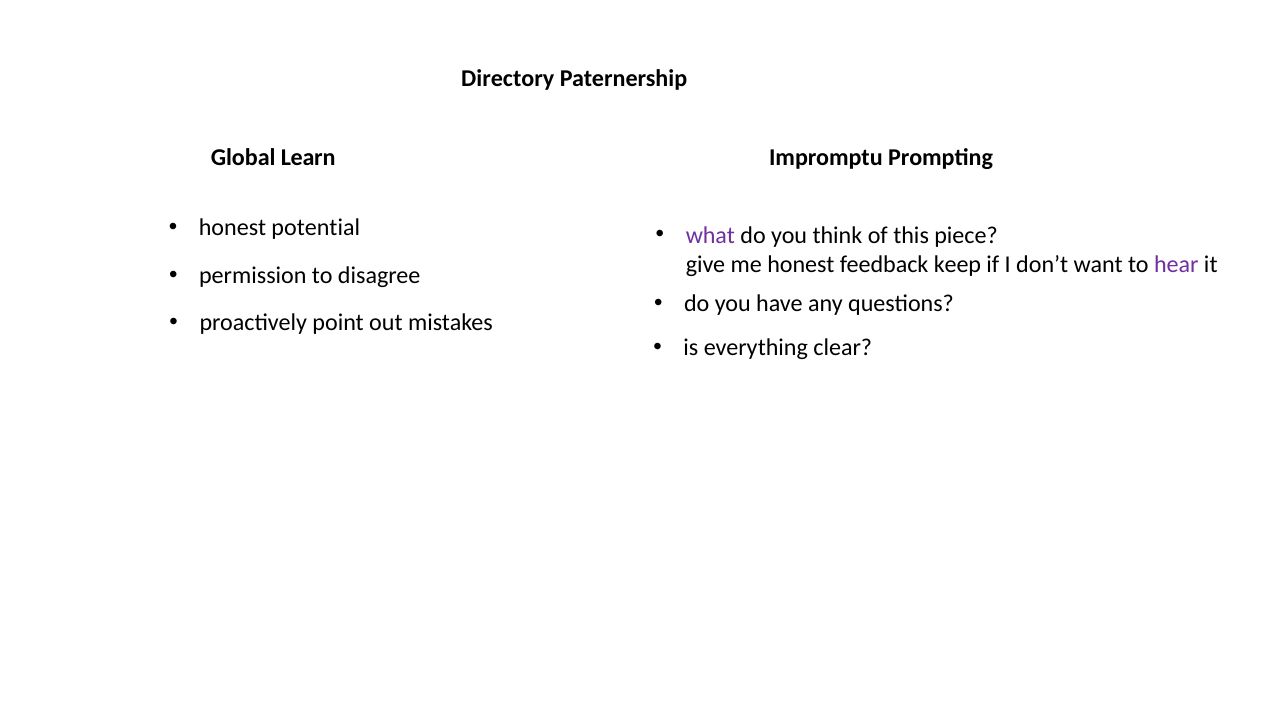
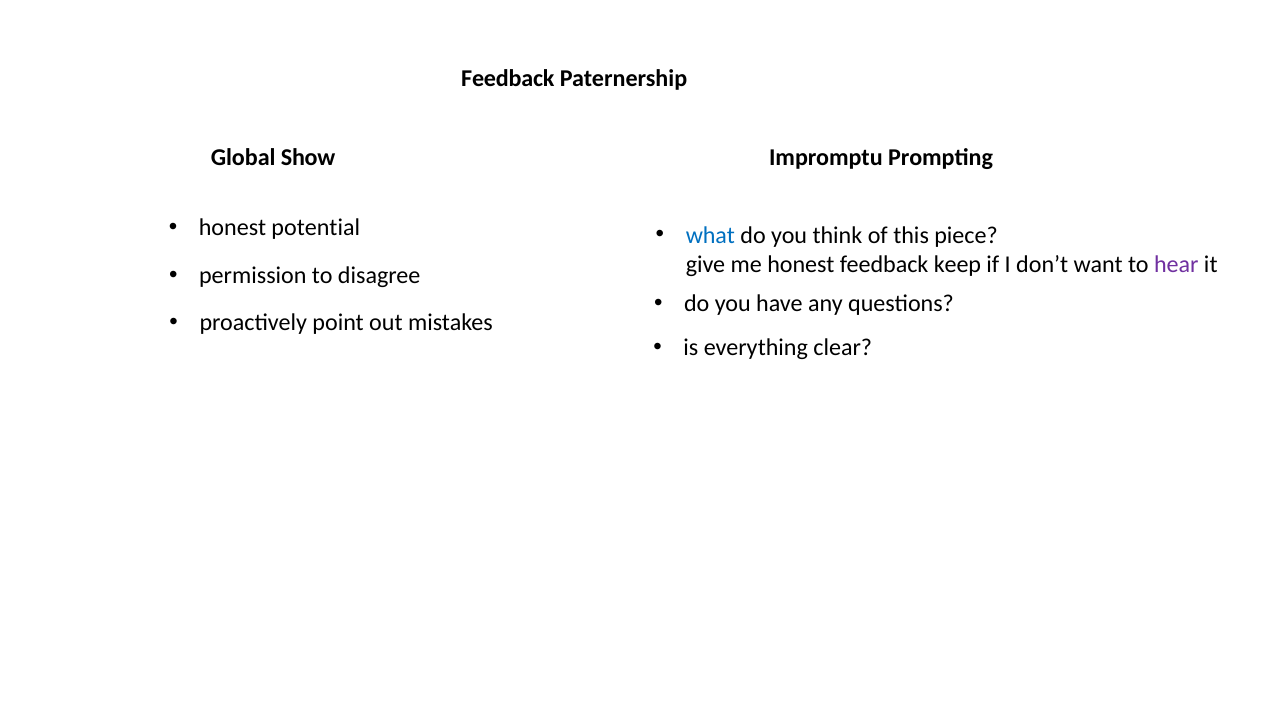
Directory: Directory -> Feedback (508, 79)
Learn: Learn -> Show (308, 157)
what colour: purple -> blue (710, 235)
